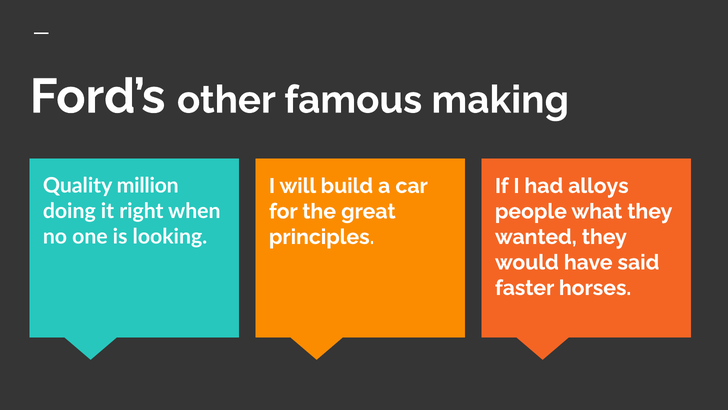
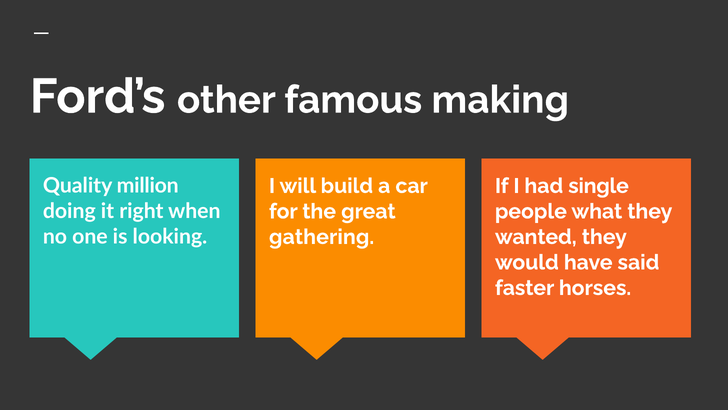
alloys: alloys -> single (599, 186)
principles: principles -> gathering (322, 237)
